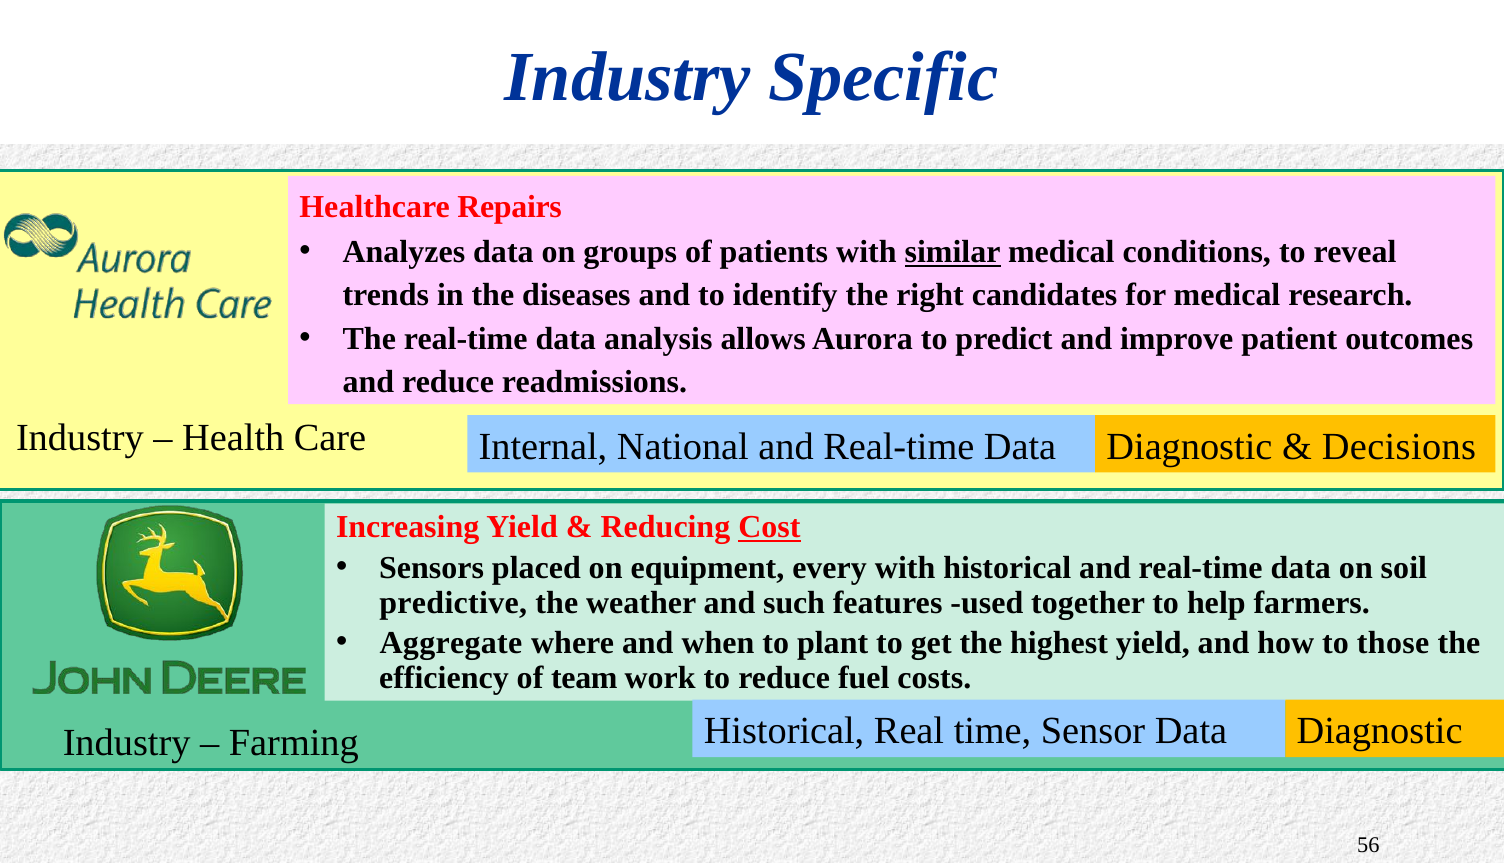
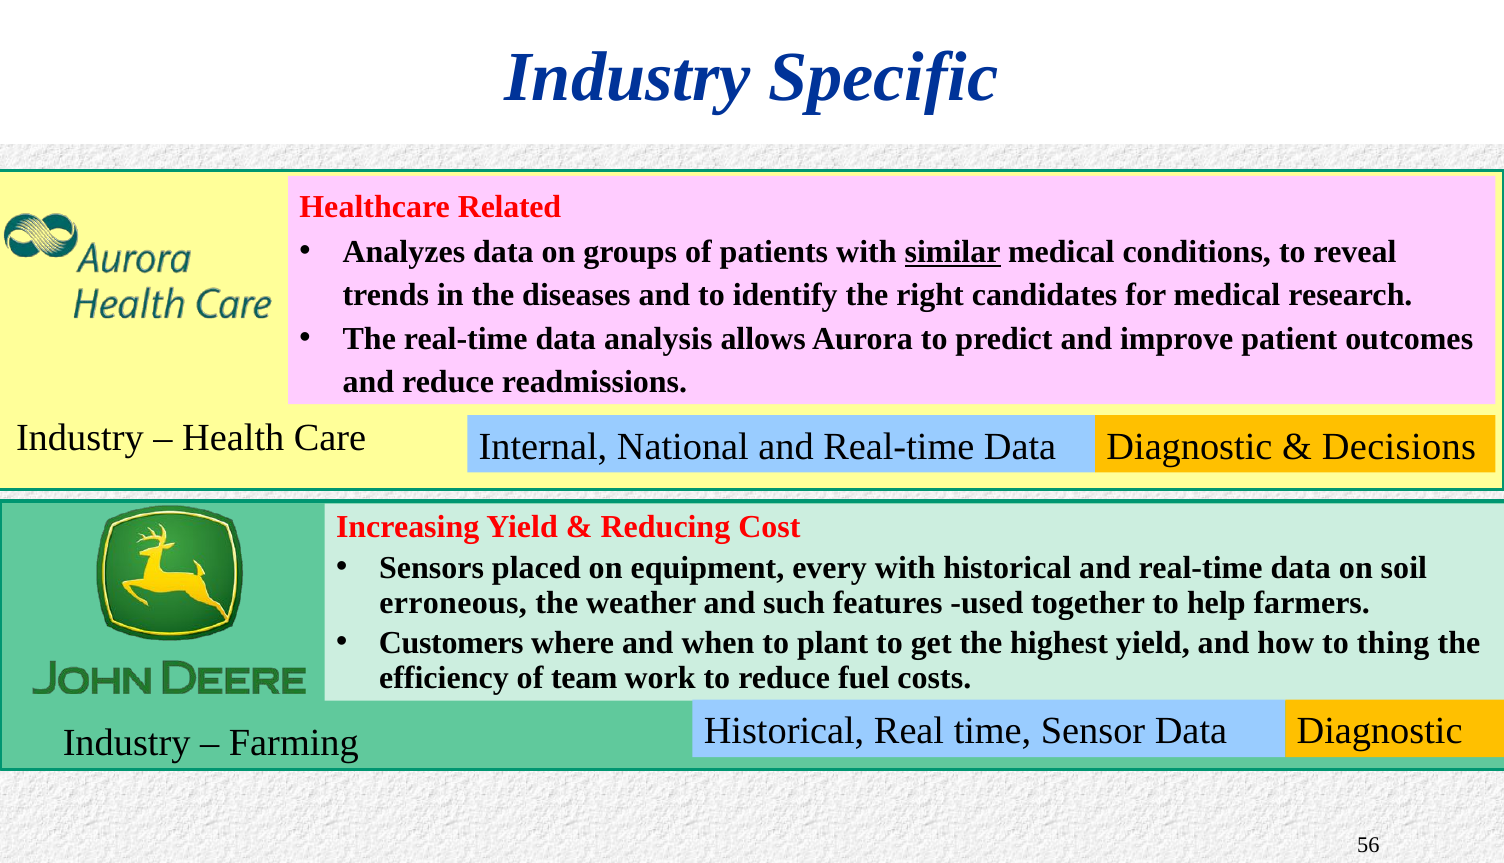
Repairs: Repairs -> Related (510, 207)
Cost underline: present -> none (769, 527)
predictive: predictive -> erroneous (453, 603)
Aggregate: Aggregate -> Customers (451, 643)
those: those -> thing (1393, 643)
